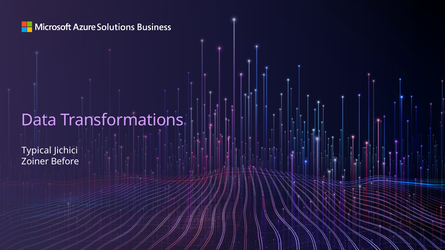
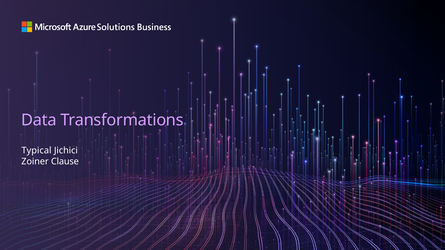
Before: Before -> Clause (65, 162)
